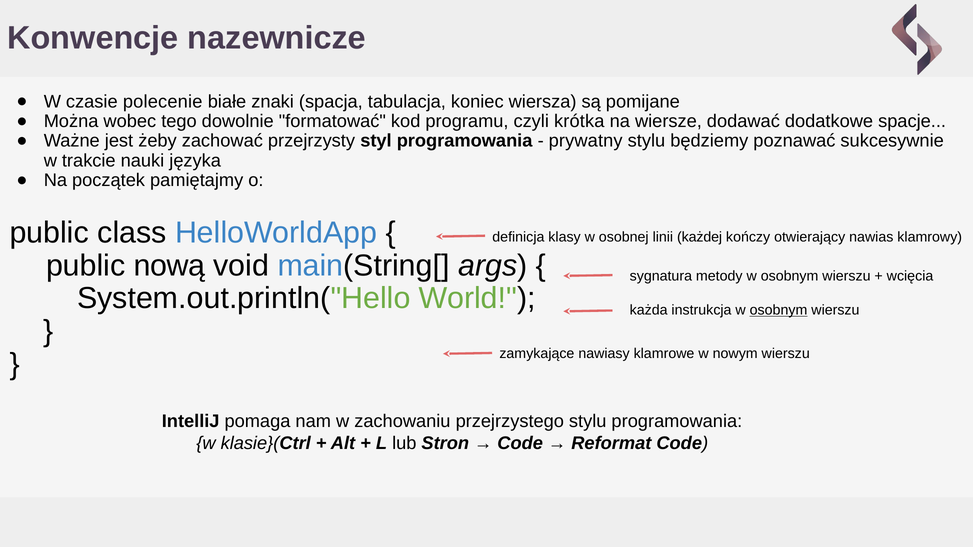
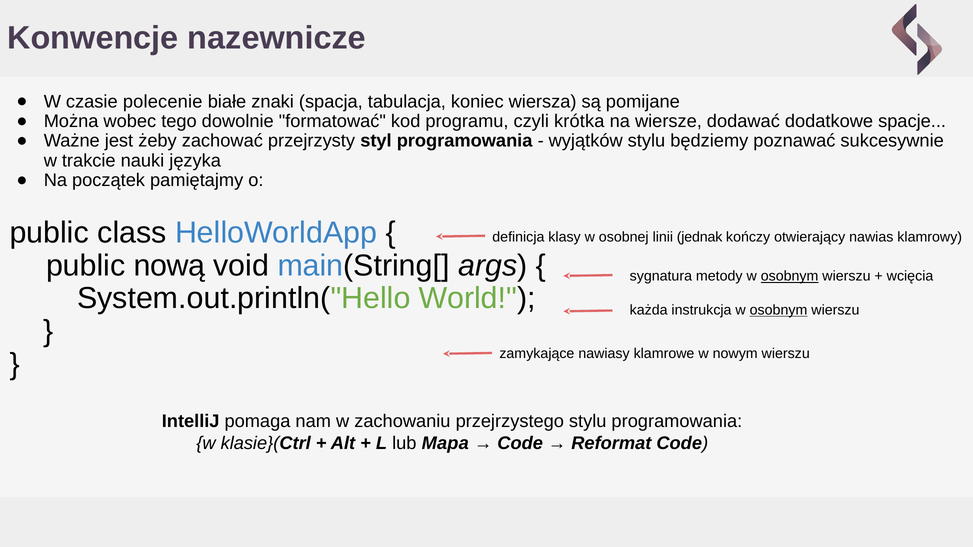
prywatny: prywatny -> wyjątków (586, 141)
każdej: każdej -> jednak (700, 237)
osobnym underline: none -> present (790, 276)
Stron: Stron -> Mapa (445, 444)
